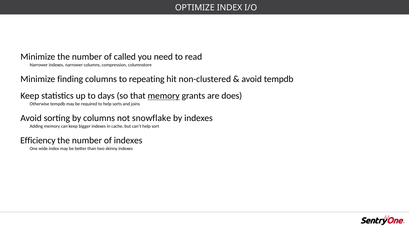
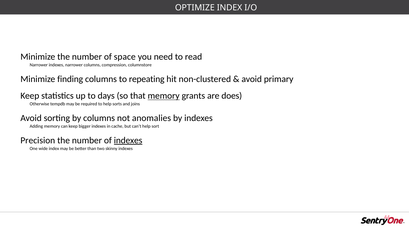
called: called -> space (125, 57)
avoid tempdb: tempdb -> primary (279, 79)
snowflake: snowflake -> anomalies (152, 118)
Efficiency: Efficiency -> Precision (38, 140)
indexes underline: none -> present (128, 140)
